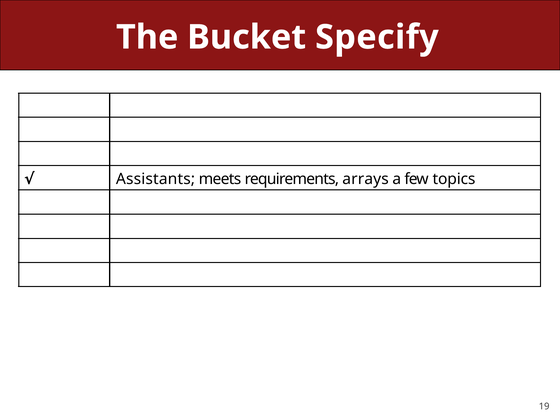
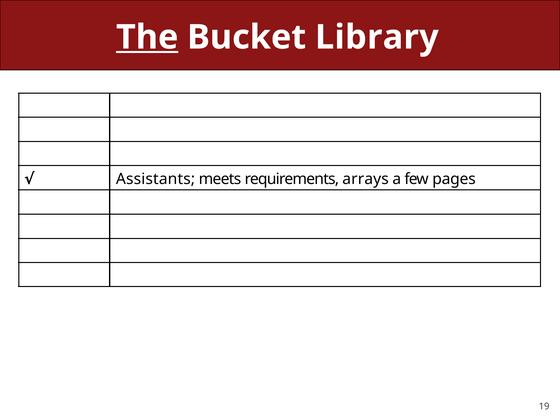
The underline: none -> present (147, 37)
Specify: Specify -> Library (377, 37)
topics: topics -> pages (454, 179)
